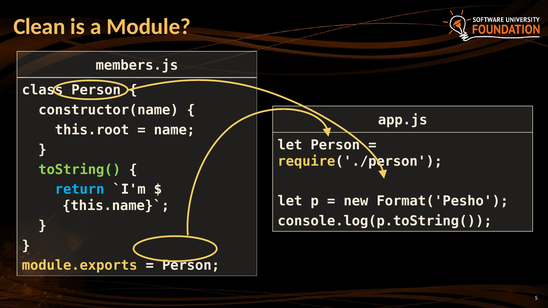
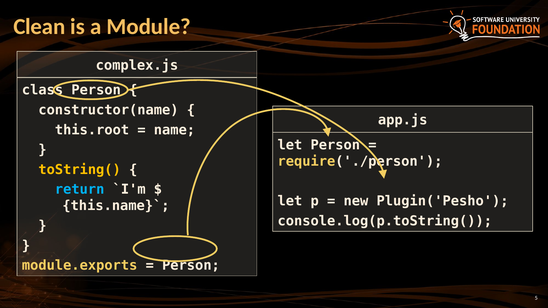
members.js: members.js -> complex.js (137, 65)
toString( colour: light green -> yellow (80, 170)
Format('Pesho: Format('Pesho -> Plugin('Pesho (443, 201)
